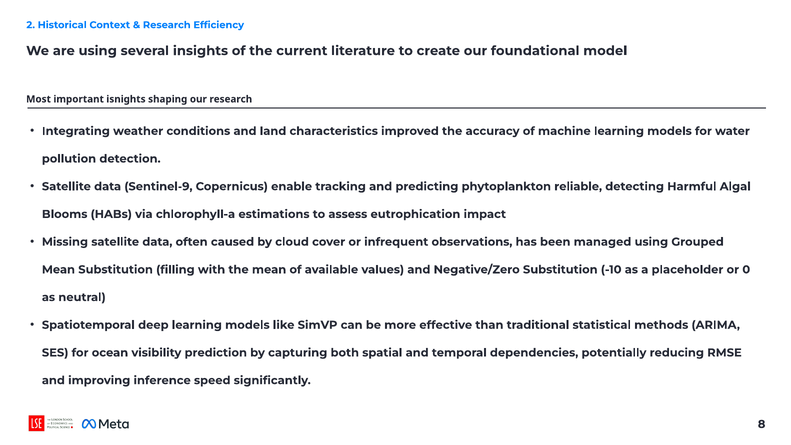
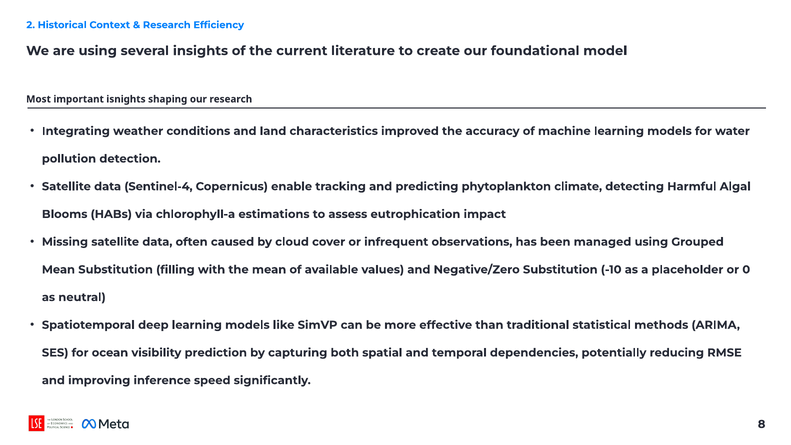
Sentinel-9: Sentinel-9 -> Sentinel-4 (158, 186)
reliable: reliable -> climate (578, 186)
